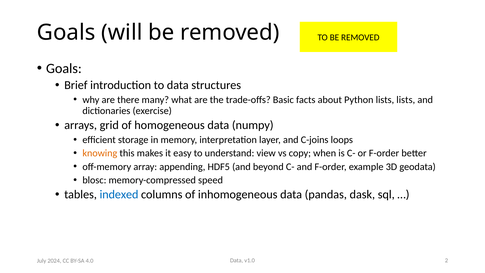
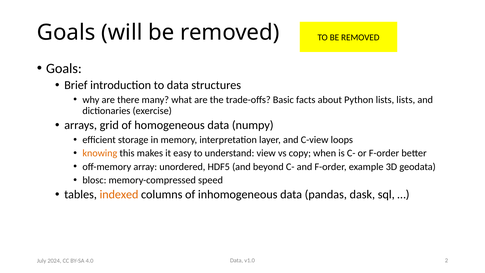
C-joins: C-joins -> C-view (315, 140)
appending: appending -> unordered (182, 167)
indexed colour: blue -> orange (119, 195)
